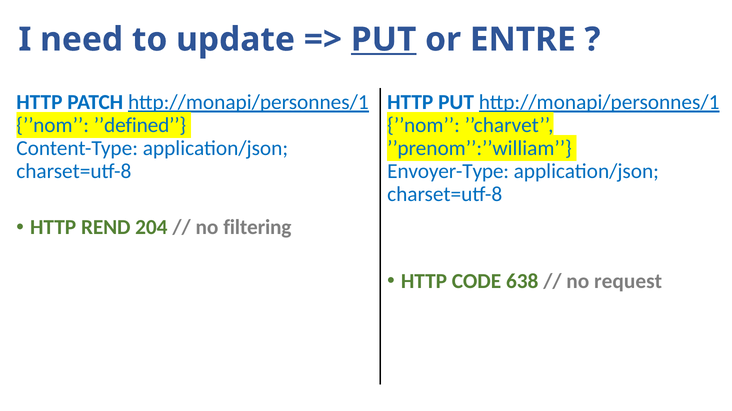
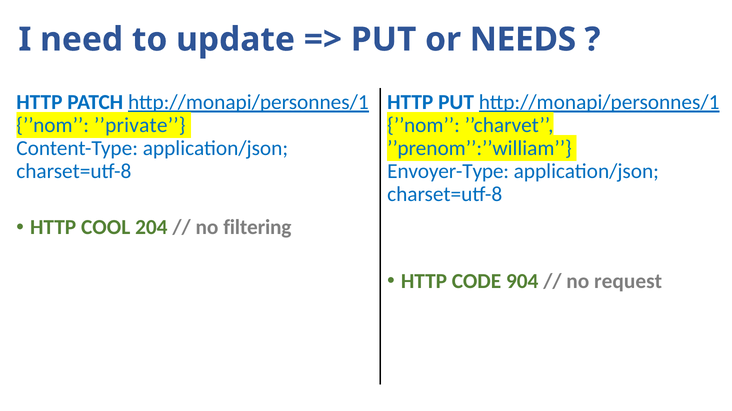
PUT underline: present -> none (384, 40)
ENTRE: ENTRE -> NEEDS (523, 40)
’’defined: ’’defined -> ’’private (140, 126)
REND: REND -> COOL (106, 228)
638: 638 -> 904 (522, 281)
